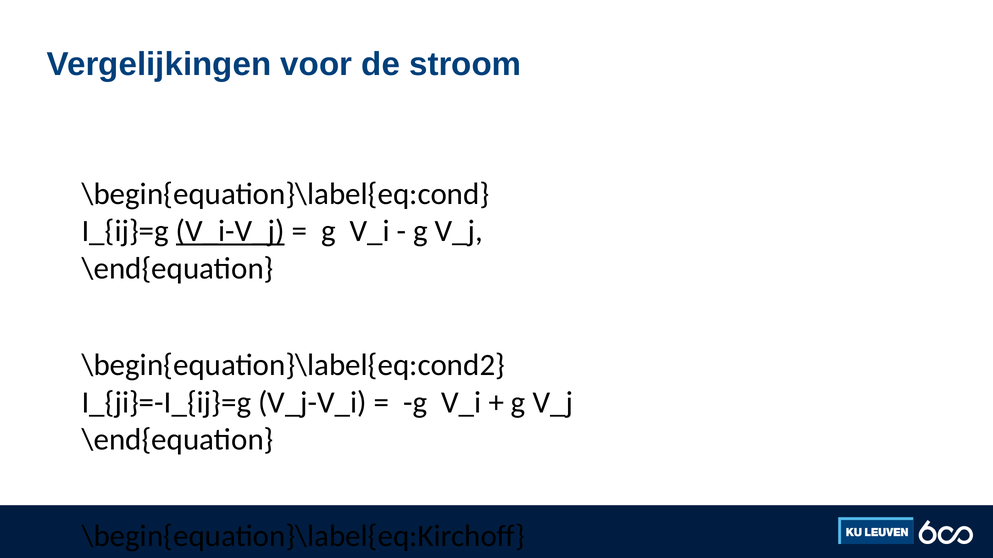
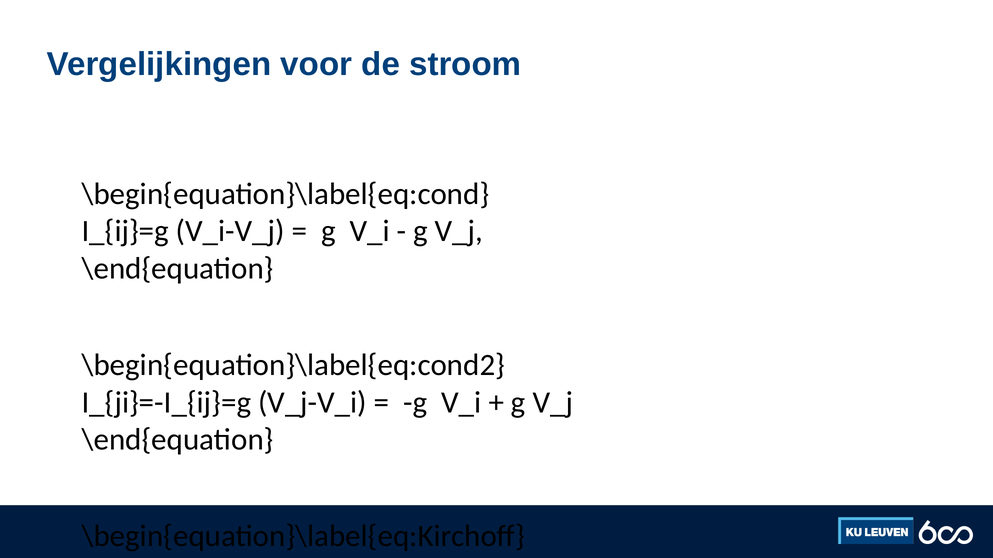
V_i-V_j underline: present -> none (230, 231)
